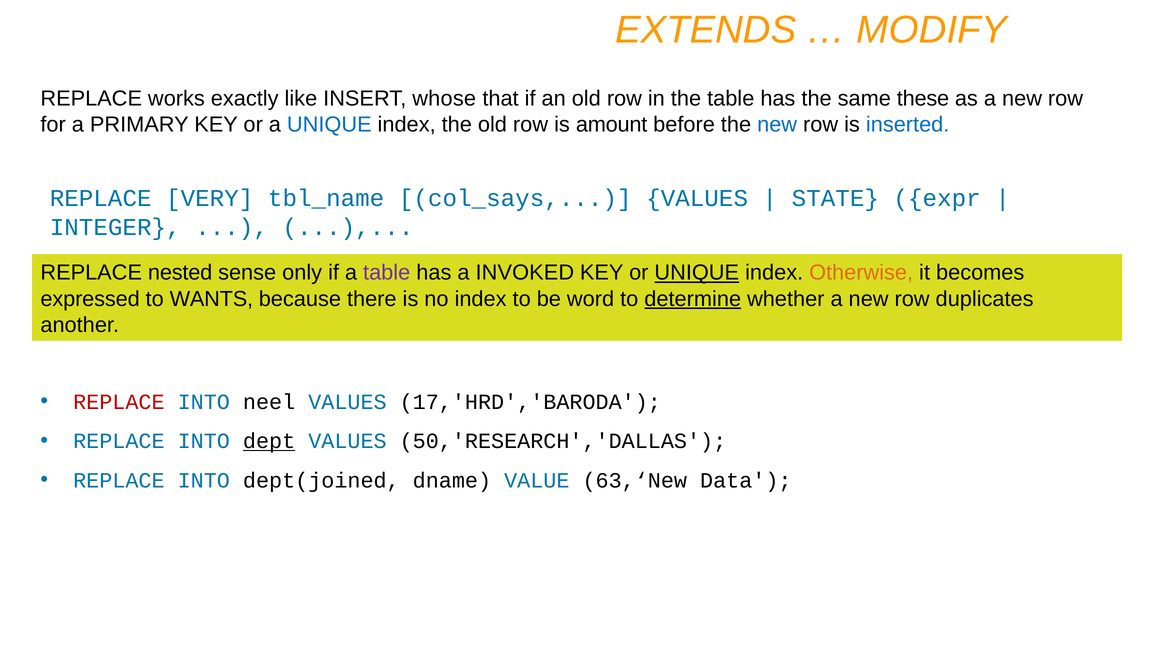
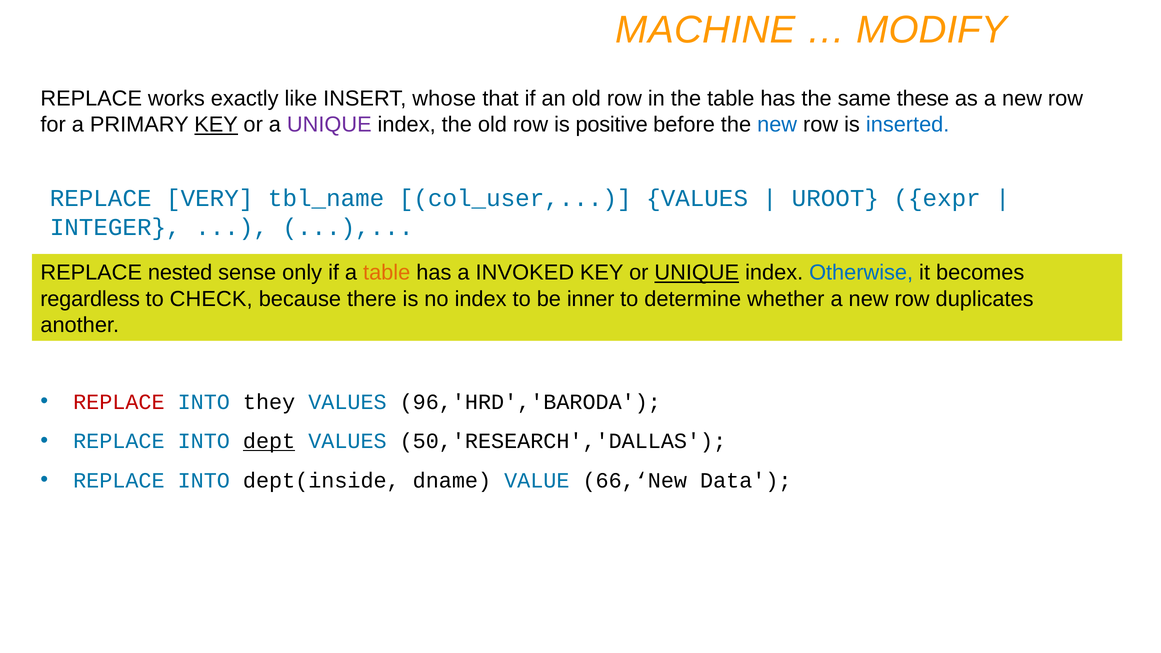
EXTENDS: EXTENDS -> MACHINE (706, 30)
KEY underline: none -> present (216, 125)
UNIQUE colour: blue -> purple (329, 125)
amount: amount -> positive (612, 125)
col_says: col_says -> col_user (515, 198)
STATE: STATE -> UROOT (835, 198)
table colour: purple -> orange (387, 273)
Otherwise colour: orange -> blue (861, 273)
expressed: expressed -> regardless (90, 299)
WANTS: WANTS -> CHECK (211, 299)
word: word -> inner (591, 299)
determine underline: present -> none (693, 299)
neel: neel -> they (269, 402)
17,'HRD','BARODA: 17,'HRD','BARODA -> 96,'HRD','BARODA (530, 402)
dept(joined: dept(joined -> dept(inside (321, 480)
63,‘New: 63,‘New -> 66,‘New (635, 480)
